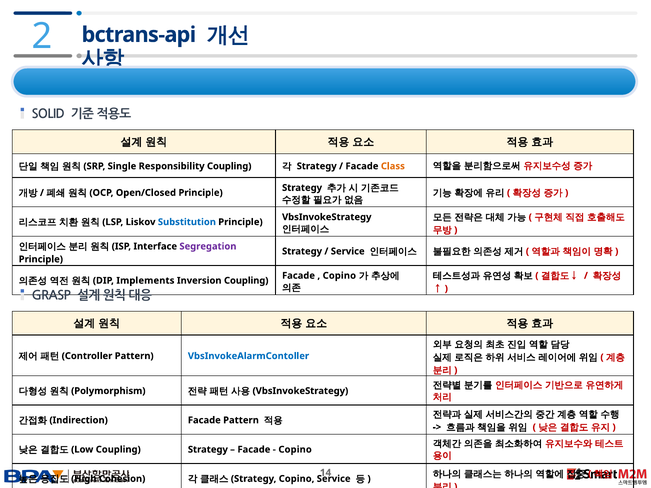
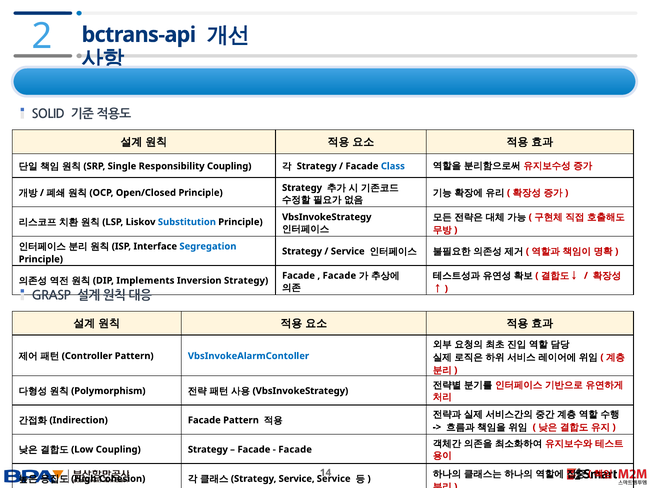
Class colour: orange -> blue (393, 166)
Segregation colour: purple -> blue (208, 246)
Copino: Copino -> Facade (339, 276)
Inversion Coupling: Coupling -> Strategy (246, 281)
Copino: Copino -> Facade (295, 450)
Strategy Copino: Copino -> Service (297, 479)
